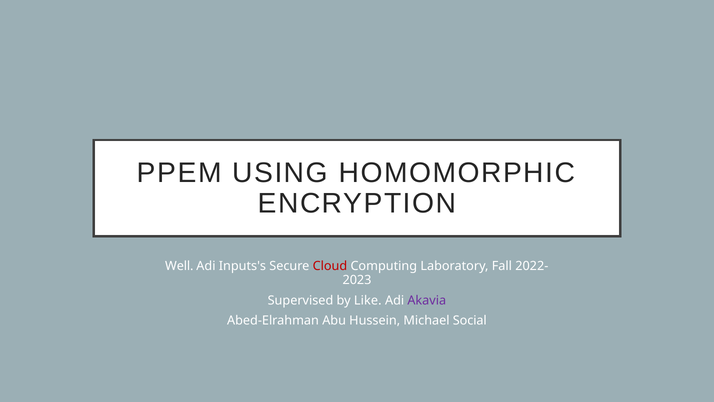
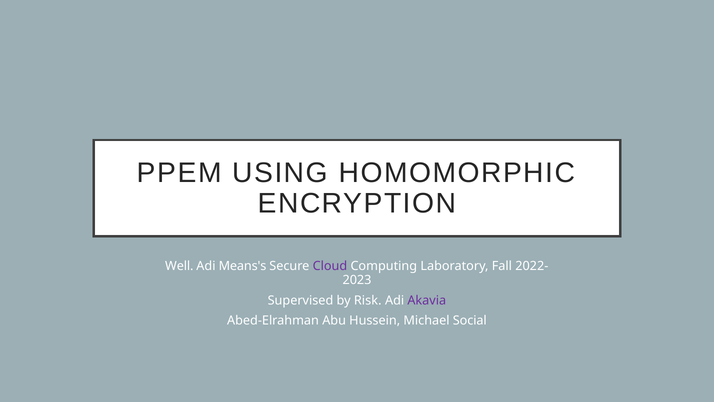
Inputs's: Inputs's -> Means's (242, 266)
Cloud colour: red -> purple (330, 266)
Like: Like -> Risk (368, 300)
